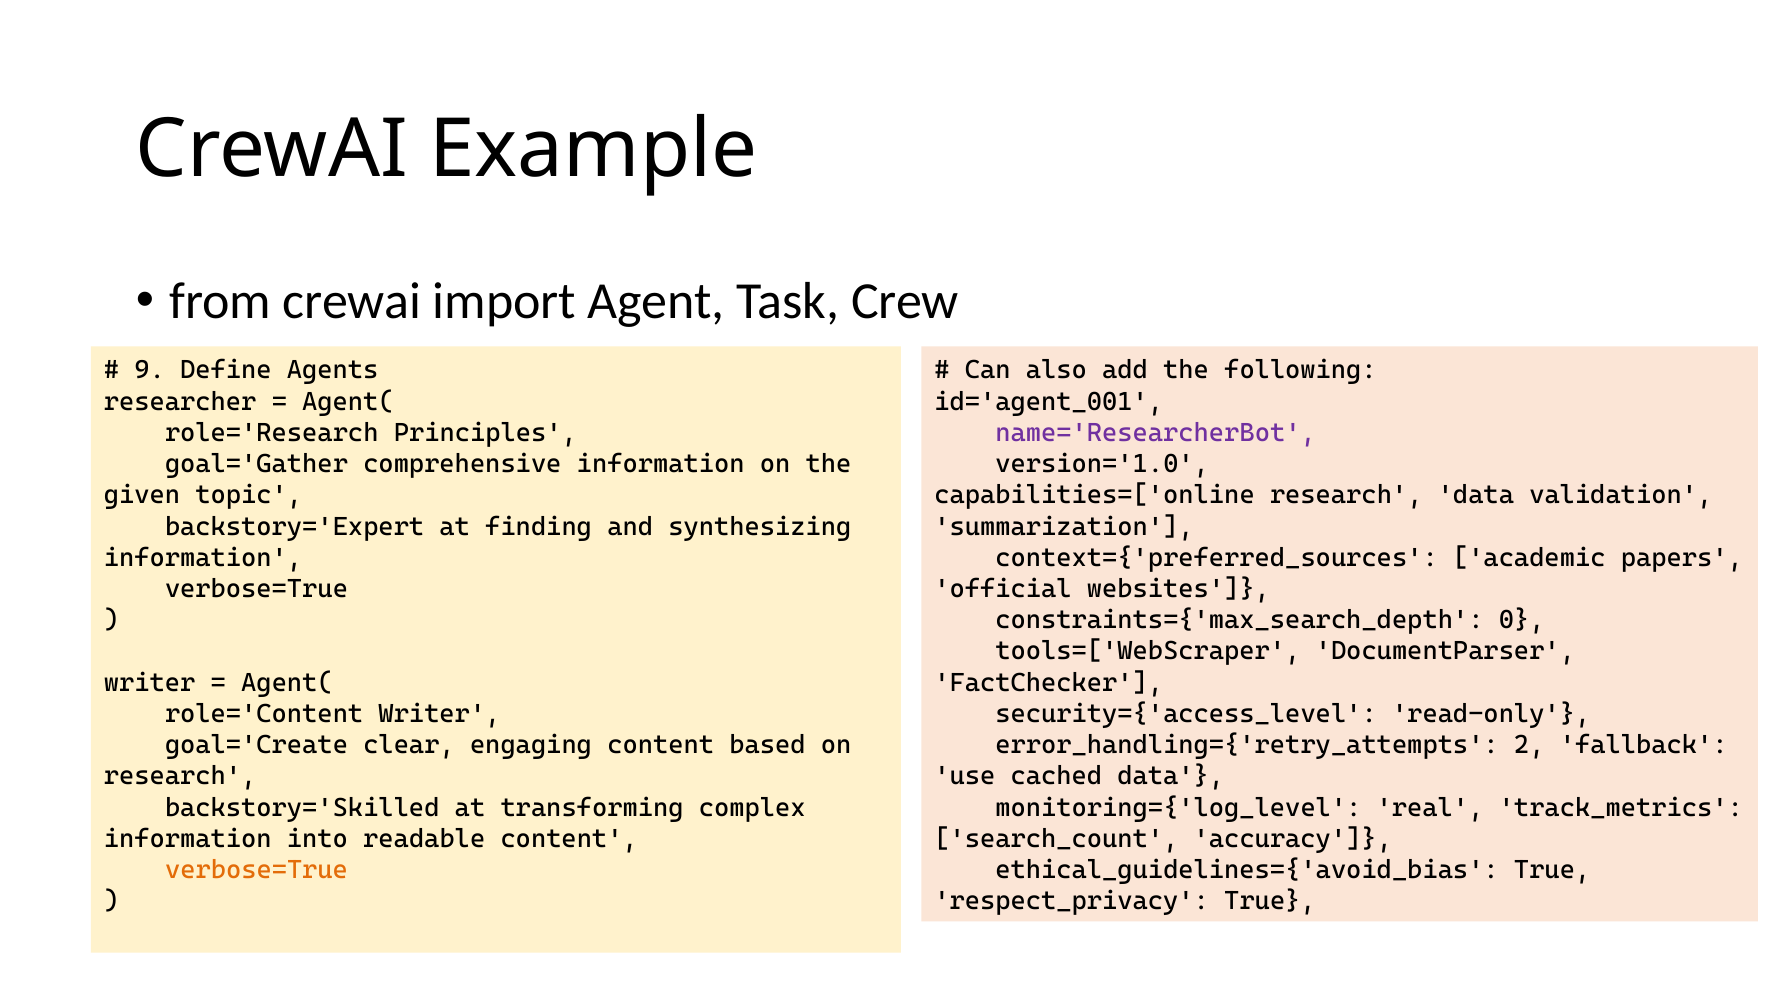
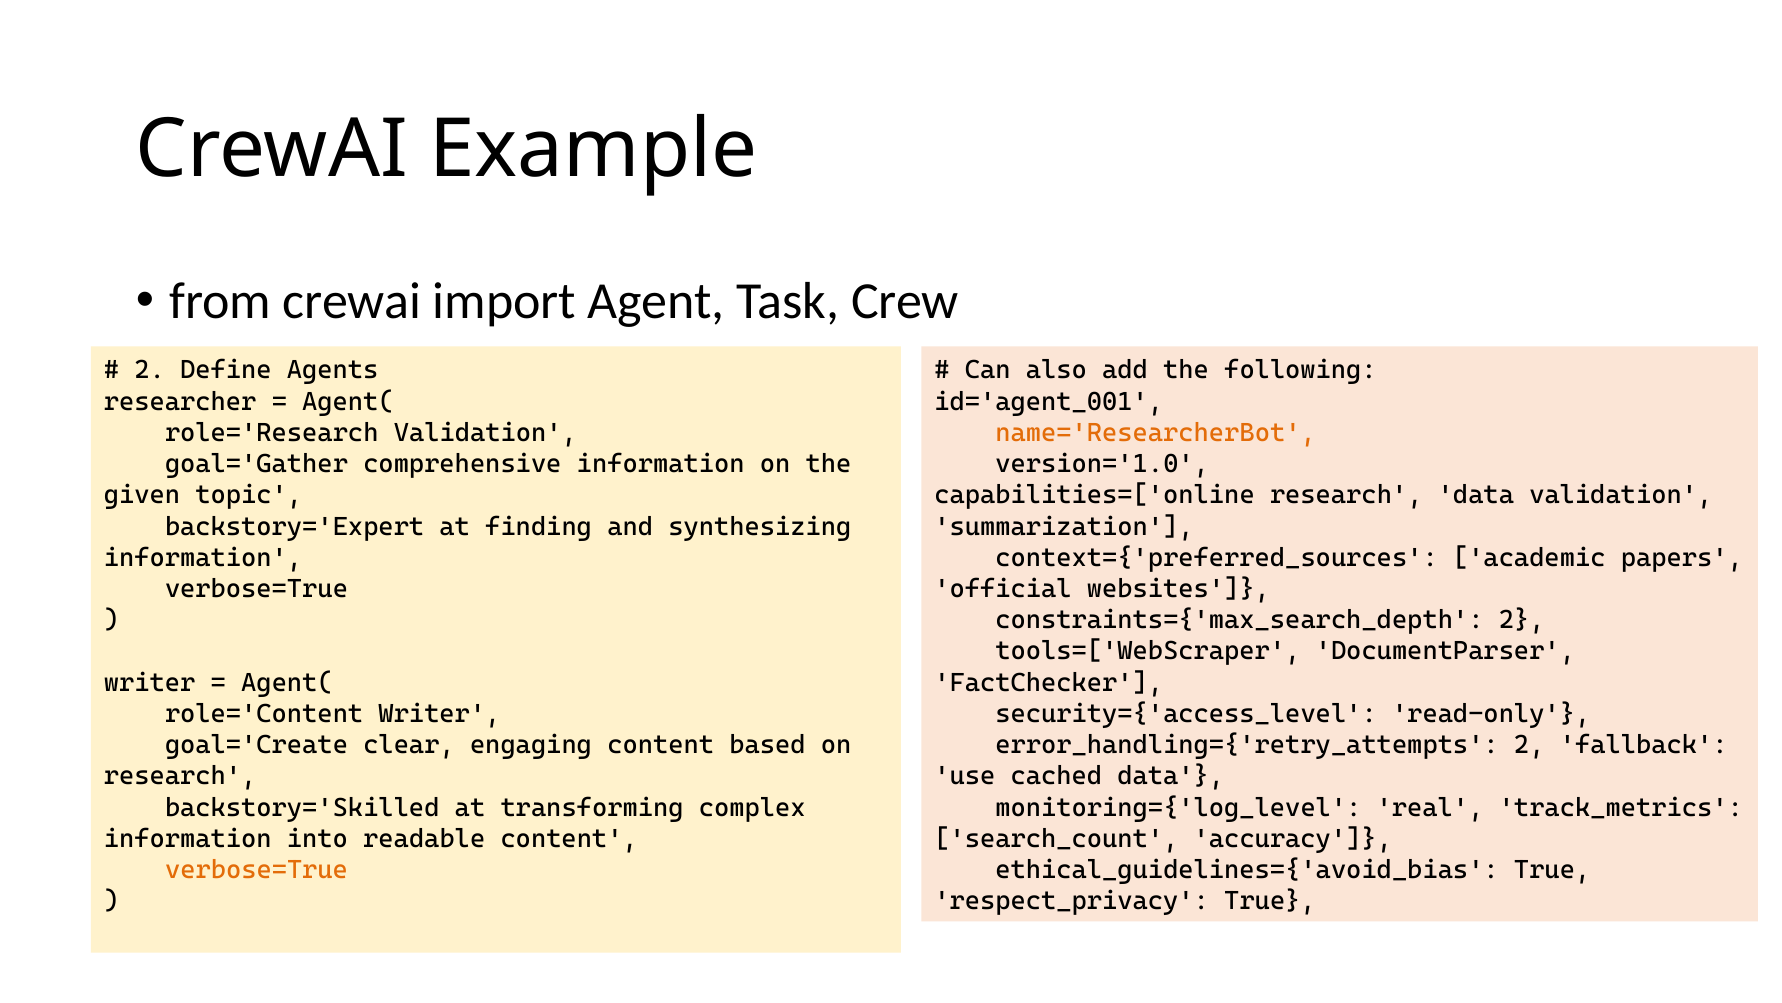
9: 9 -> 2 (150, 370)
role='Research Principles: Principles -> Validation (485, 433)
name='ResearcherBot colour: purple -> orange (1156, 433)
constraints={'max_search_depth 0: 0 -> 2 (1522, 620)
